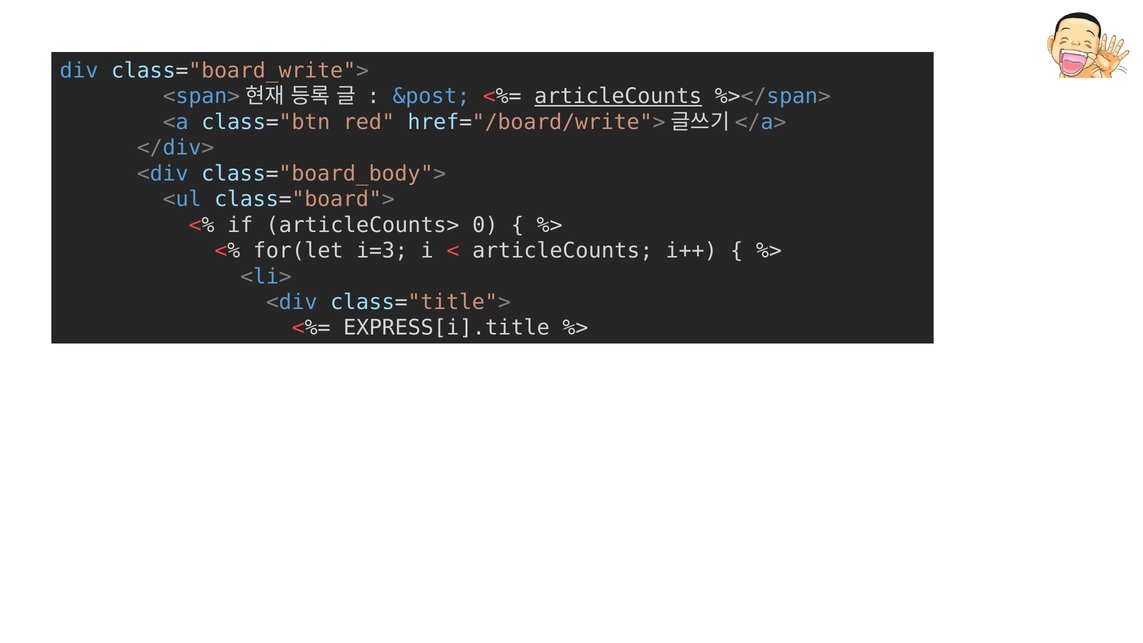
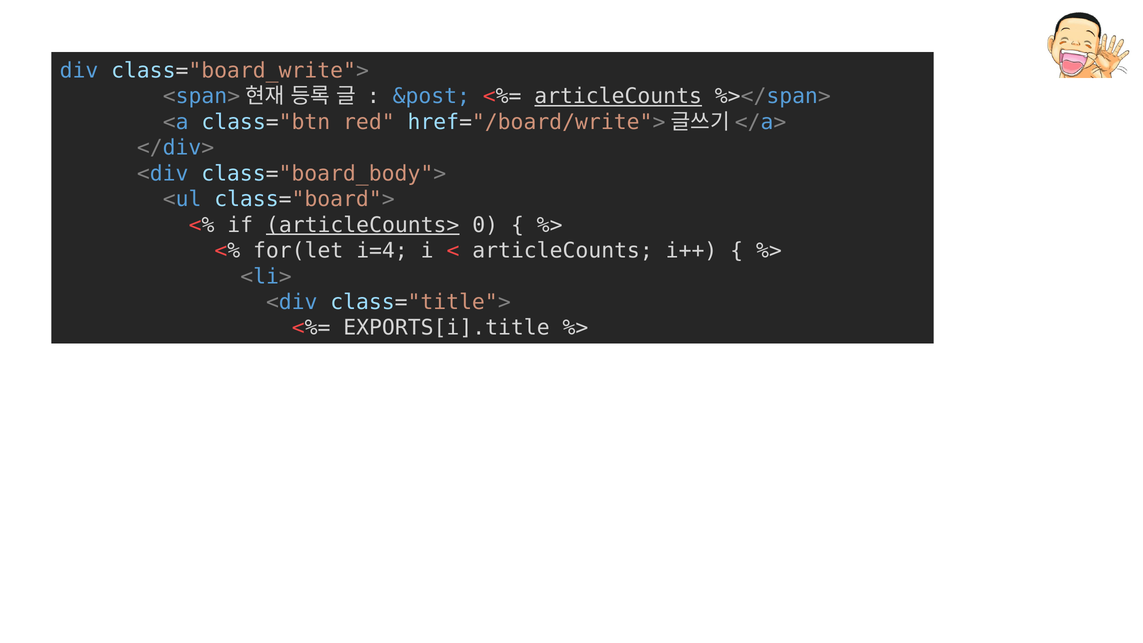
articleCounts> underline: none -> present (363, 225)
i=3: i=3 -> i=4 (382, 251)
EXPRESS[i].title: EXPRESS[i].title -> EXPORTS[i].title (446, 328)
